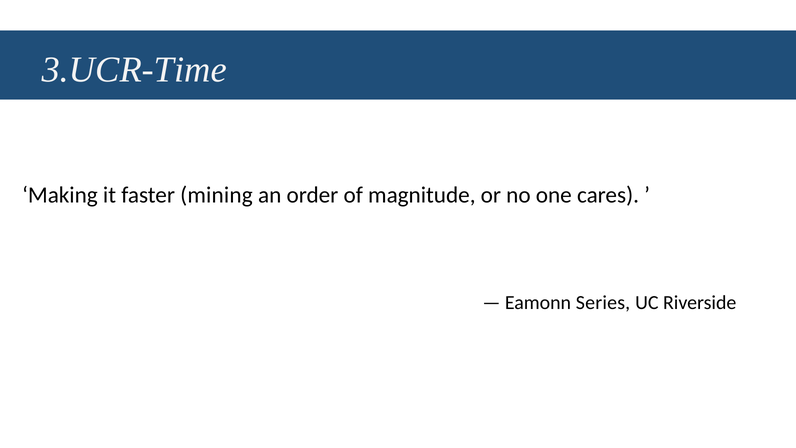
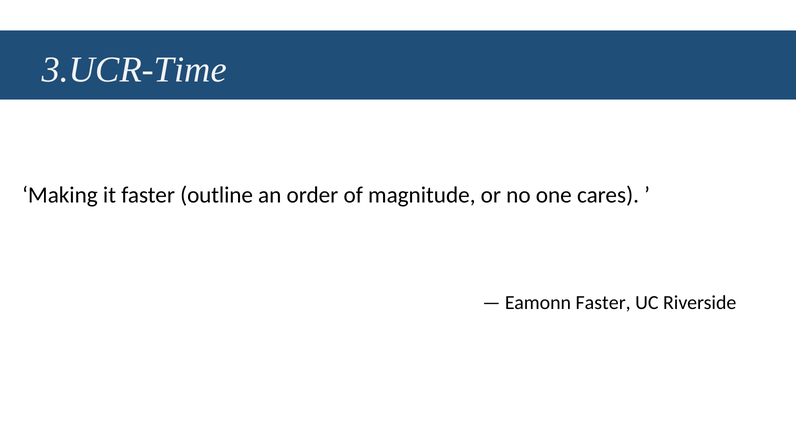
mining: mining -> outline (217, 195)
Eamonn Series: Series -> Faster (603, 302)
